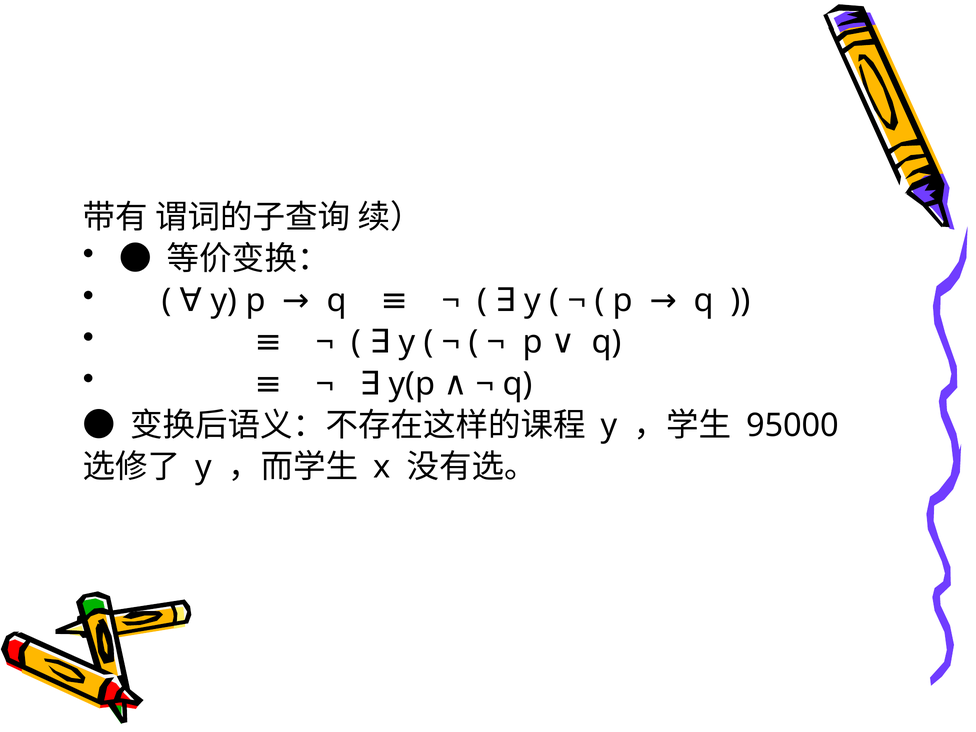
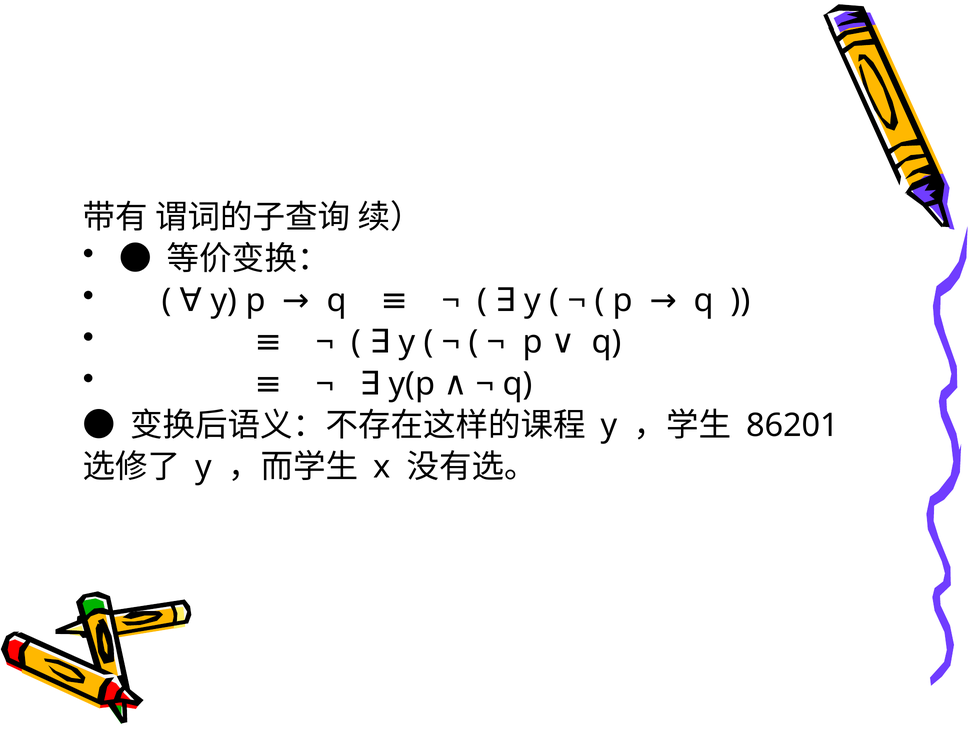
95000: 95000 -> 86201 (793, 425)
